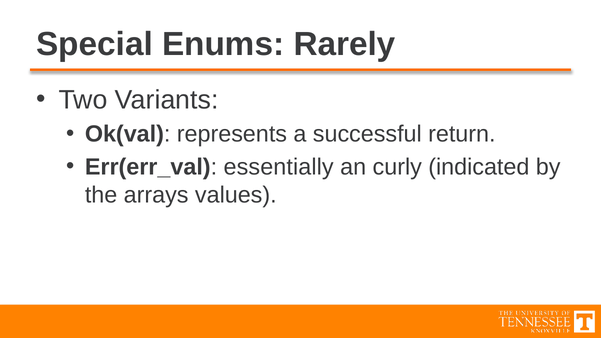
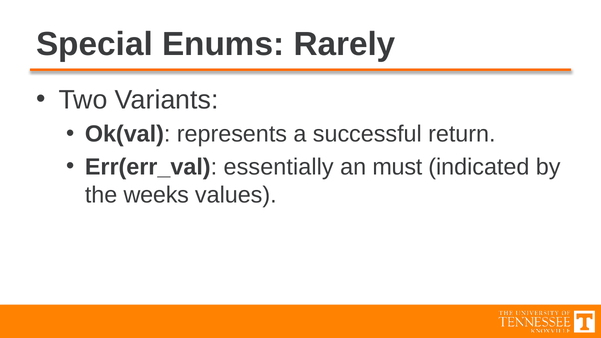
curly: curly -> must (397, 167)
arrays: arrays -> weeks (156, 195)
